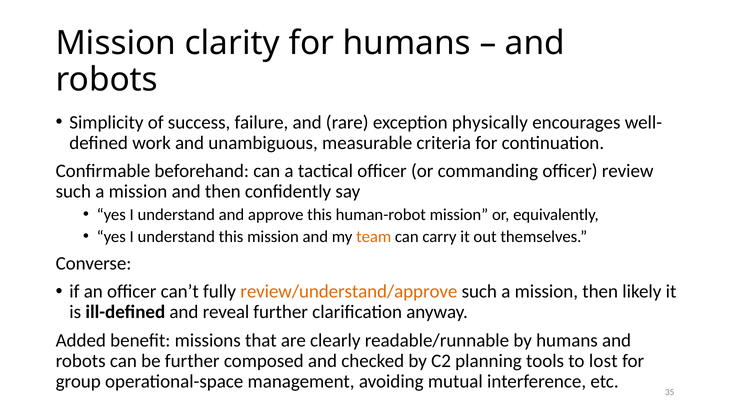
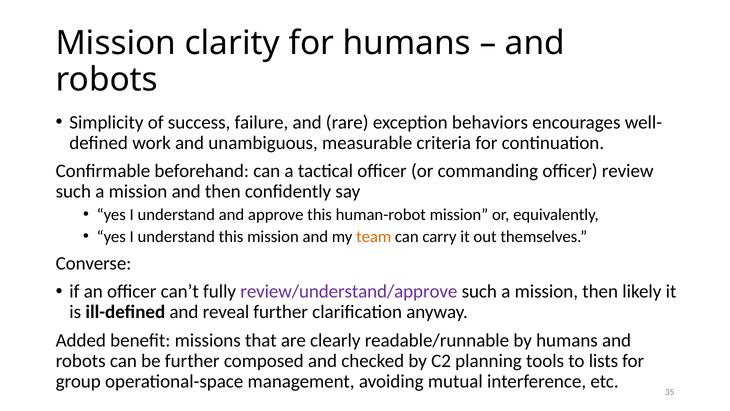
physically: physically -> behaviors (490, 122)
review/understand/approve colour: orange -> purple (349, 291)
lost: lost -> lists (603, 361)
